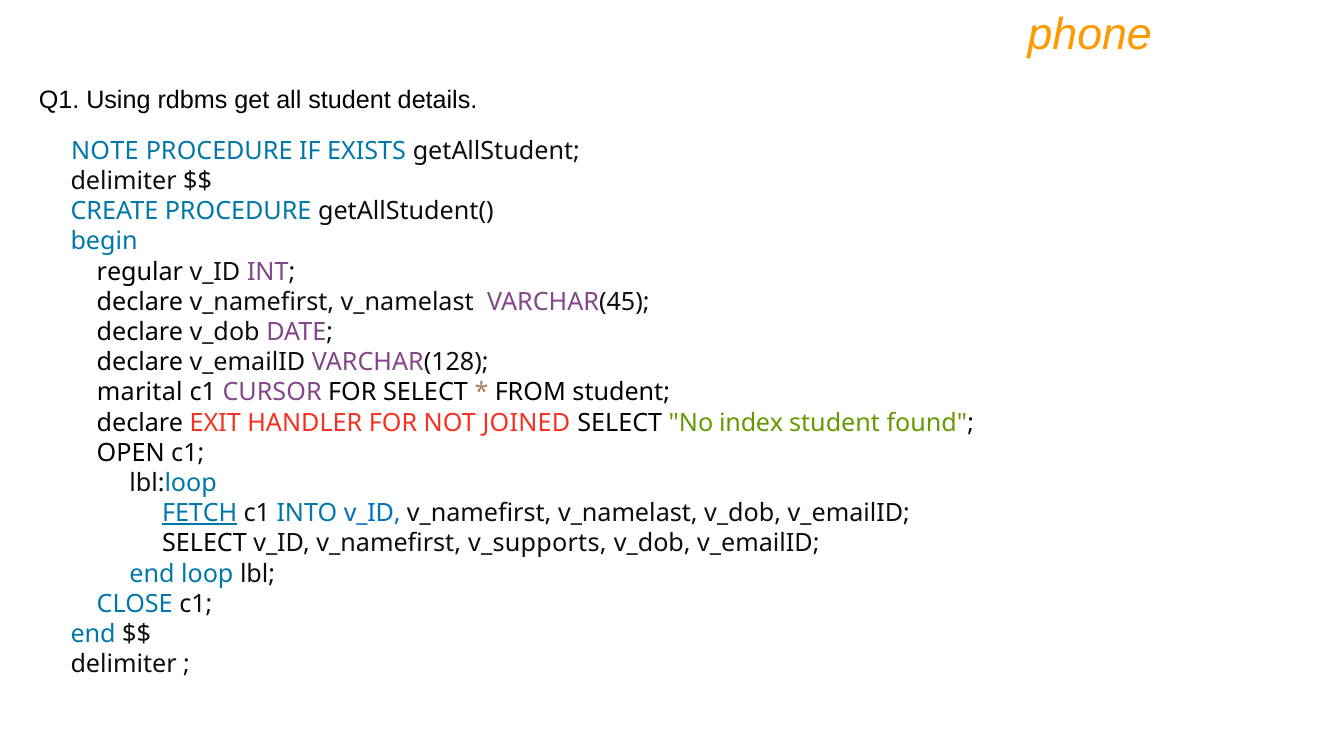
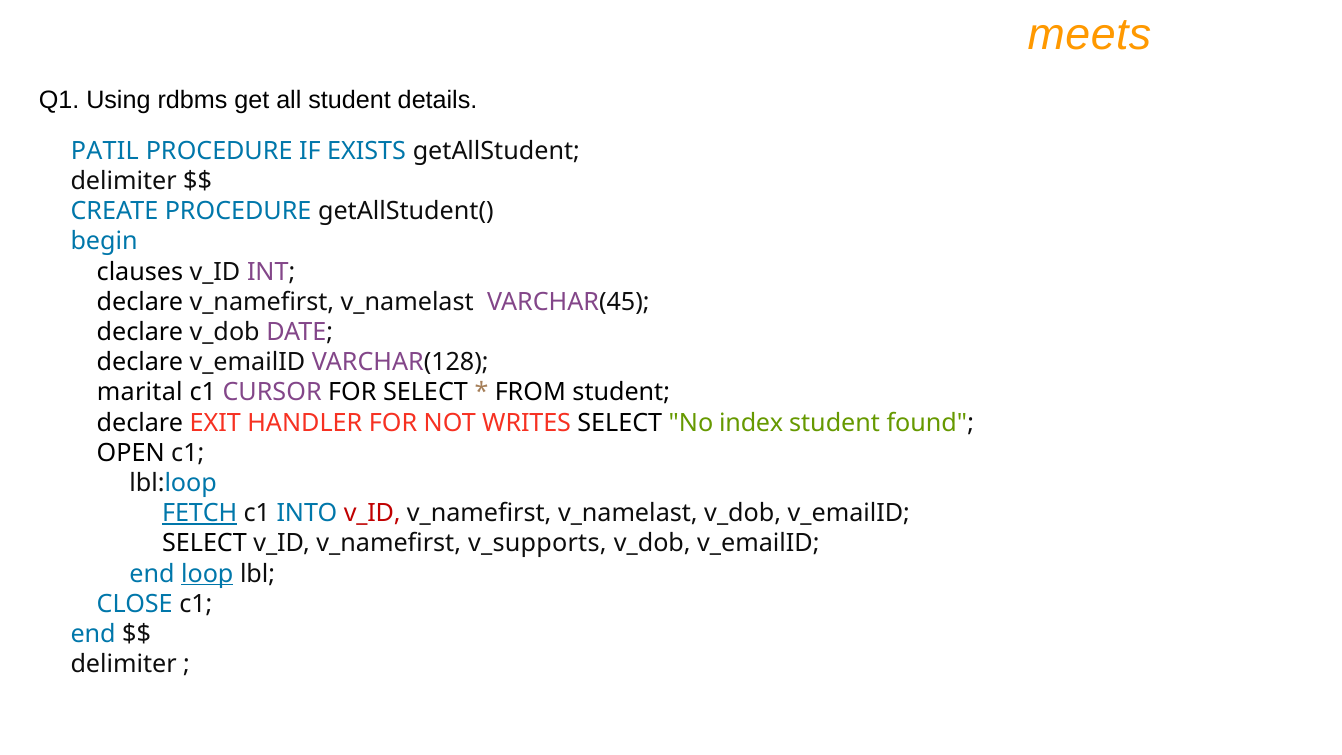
phone: phone -> meets (1090, 35)
NOTE: NOTE -> PATIL (105, 151)
regular: regular -> clauses (140, 272)
JOINED: JOINED -> WRITES (527, 423)
v_ID colour: blue -> red (372, 513)
loop underline: none -> present (207, 574)
